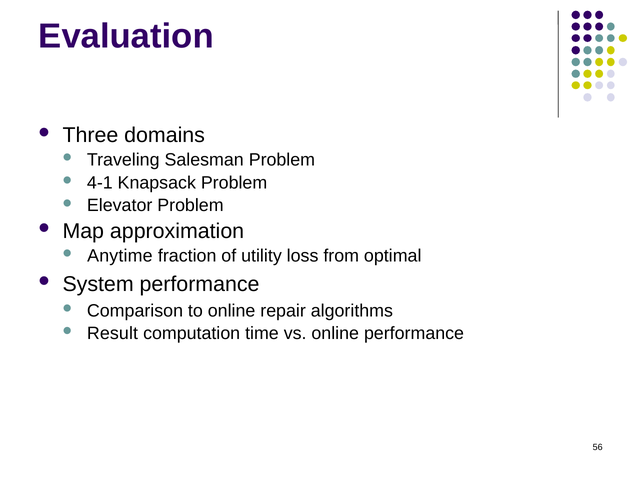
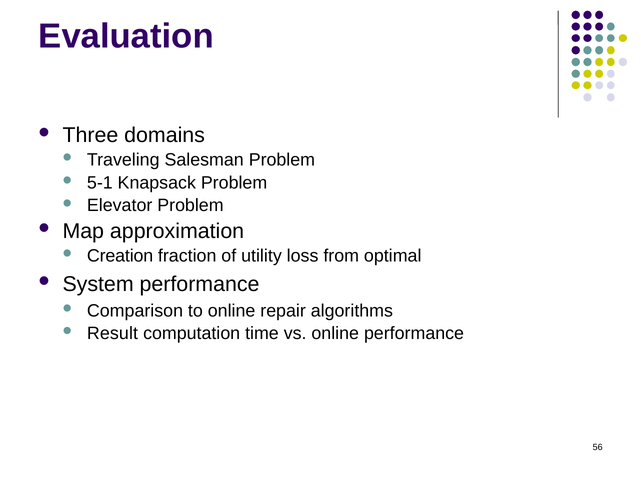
4-1: 4-1 -> 5-1 (100, 183)
Anytime: Anytime -> Creation (120, 256)
